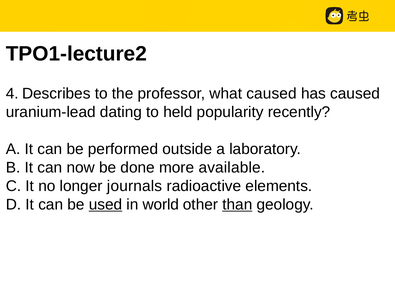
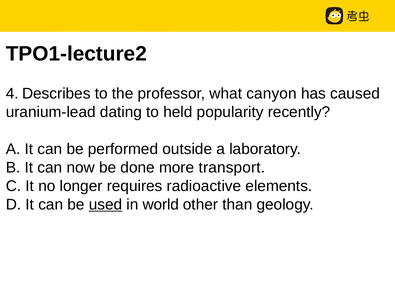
what caused: caused -> canyon (272, 94)
available: available -> transport (232, 168)
journals: journals -> requires (135, 186)
than underline: present -> none (237, 205)
